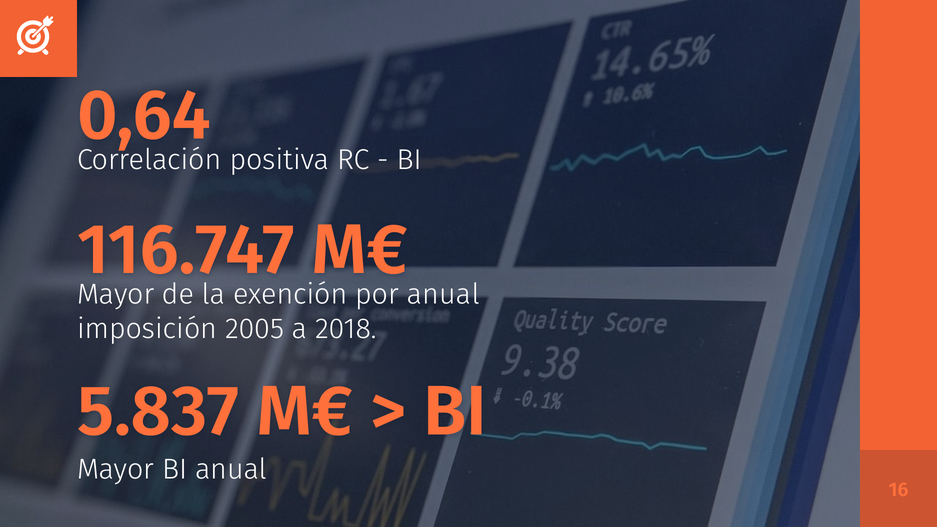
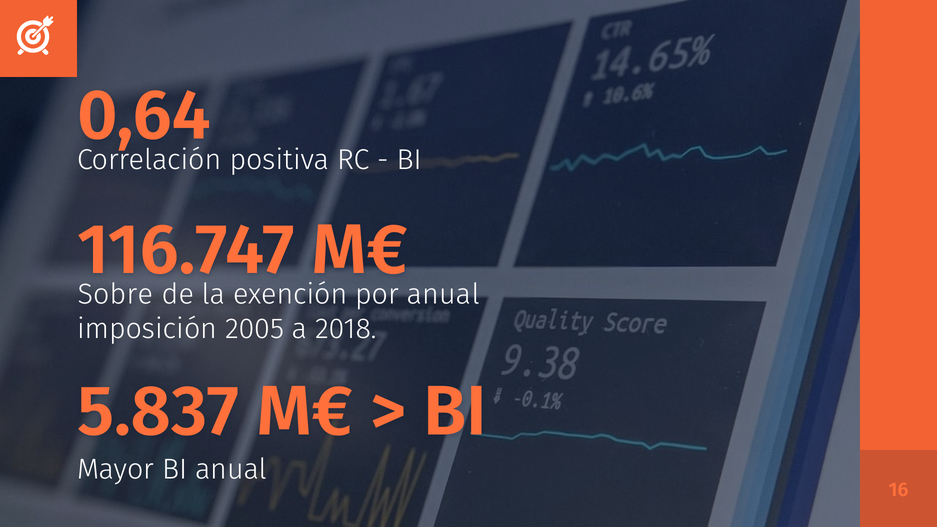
Mayor: Mayor -> Sobre (115, 294)
